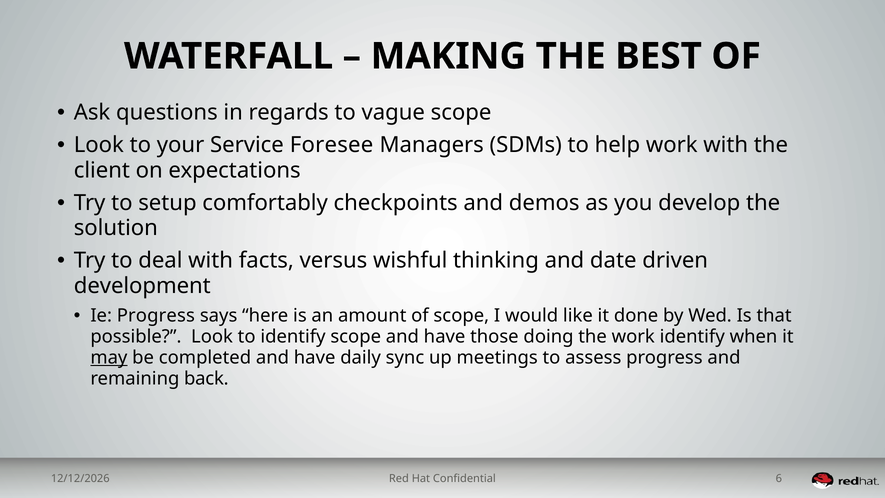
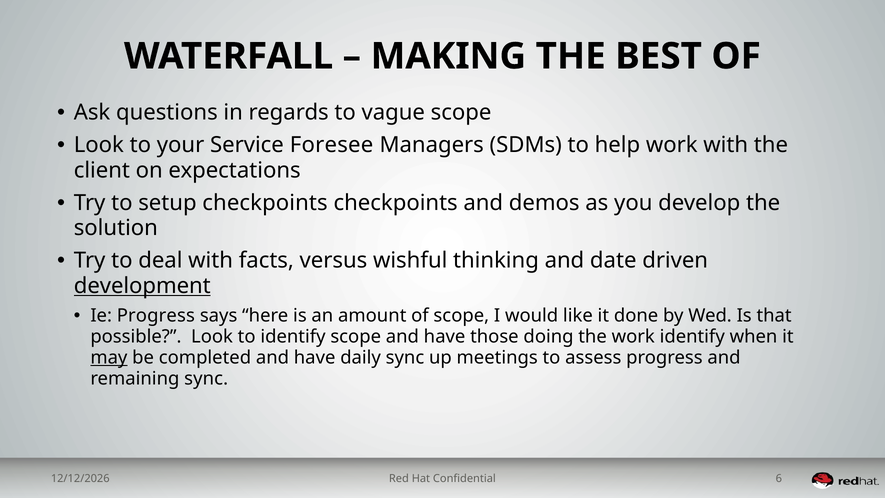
setup comfortably: comfortably -> checkpoints (265, 203)
development underline: none -> present (142, 286)
remaining back: back -> sync (206, 378)
